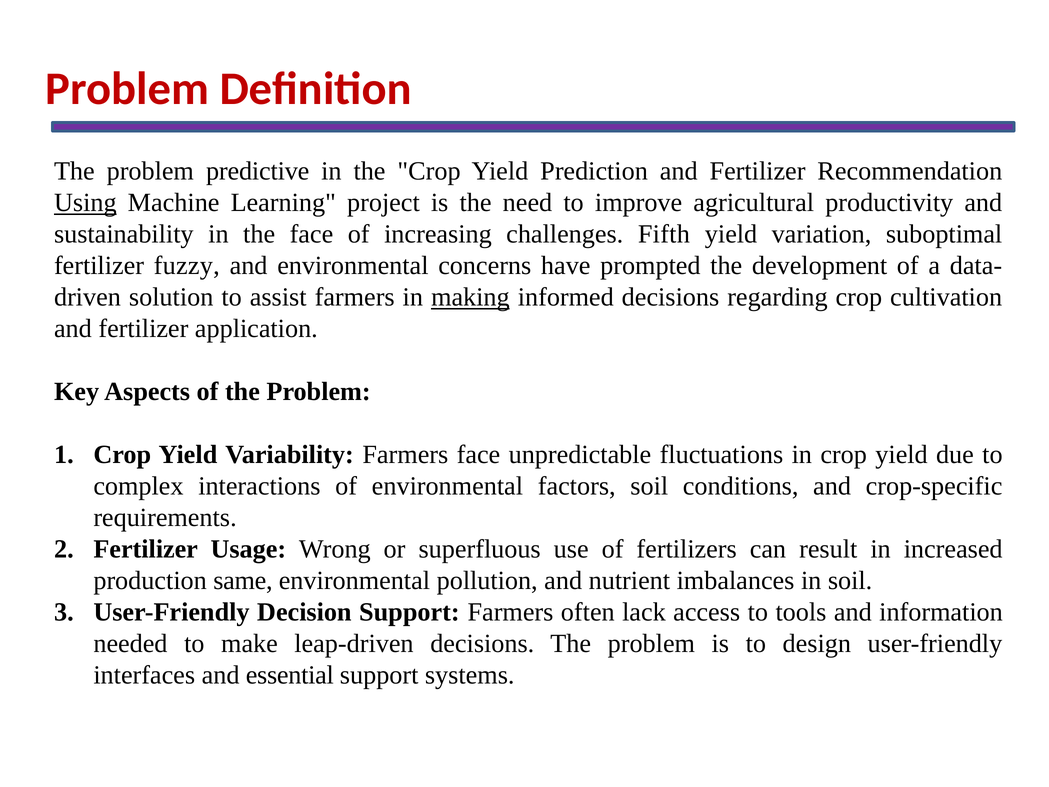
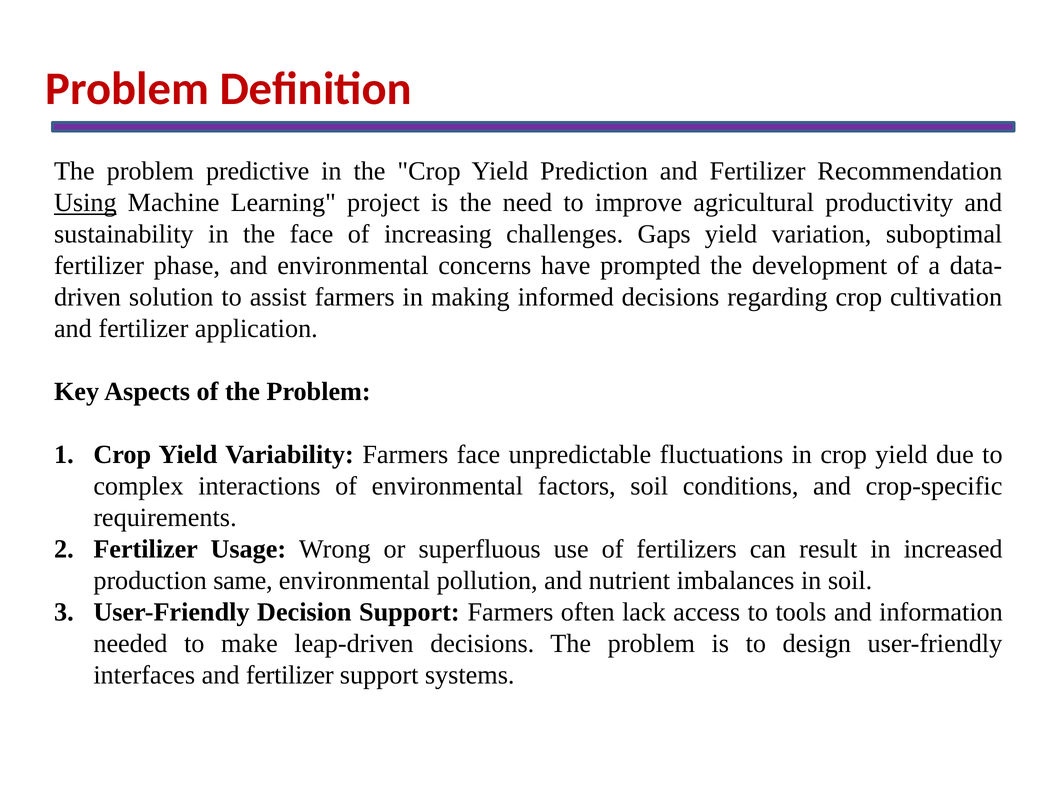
Fifth: Fifth -> Gaps (664, 234)
fuzzy: fuzzy -> phase (187, 266)
making underline: present -> none (470, 297)
interfaces and essential: essential -> fertilizer (290, 675)
